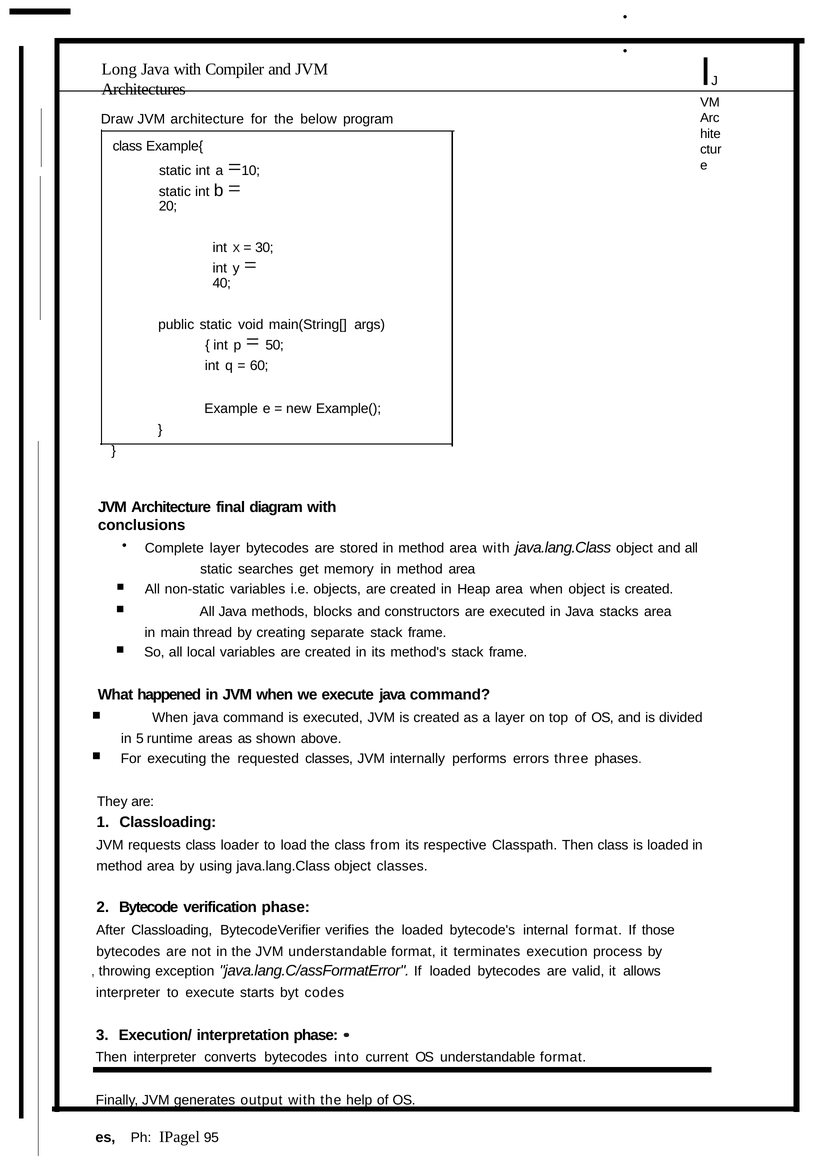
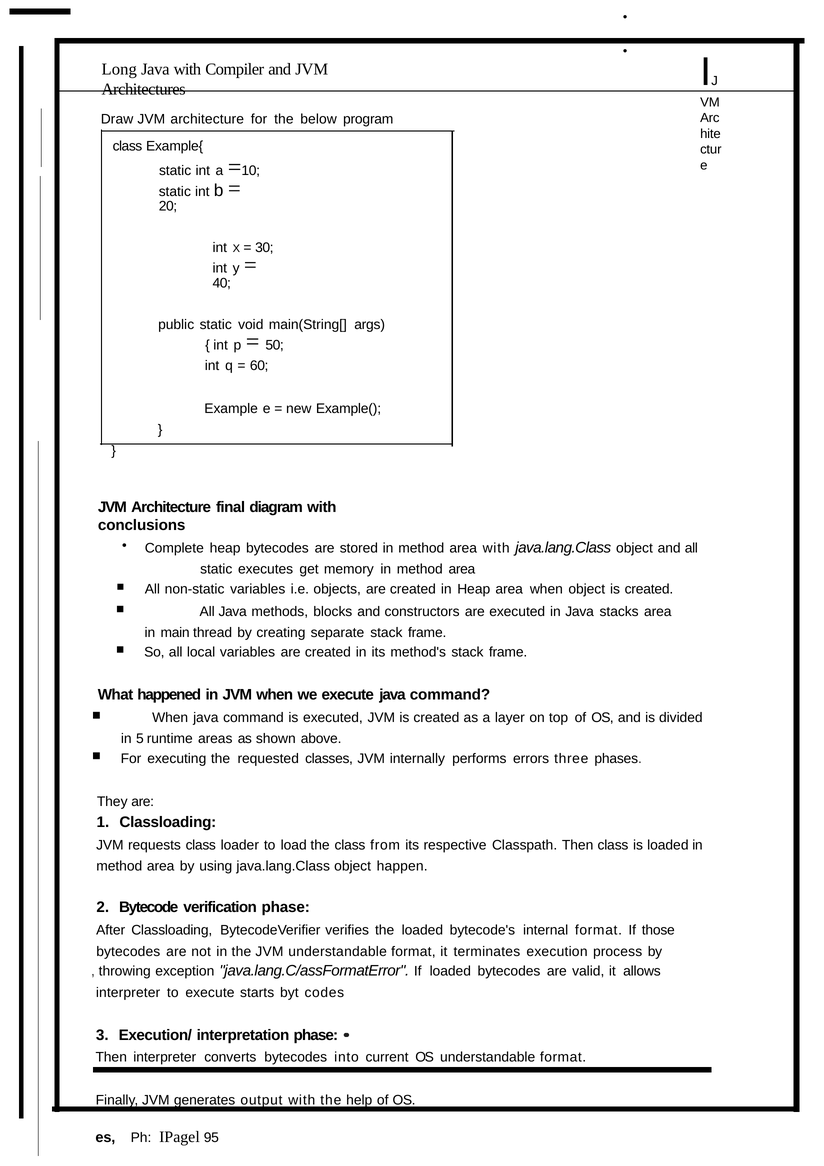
Complete layer: layer -> heap (225, 548)
searches: searches -> executes (266, 569)
object classes: classes -> happen (402, 866)
